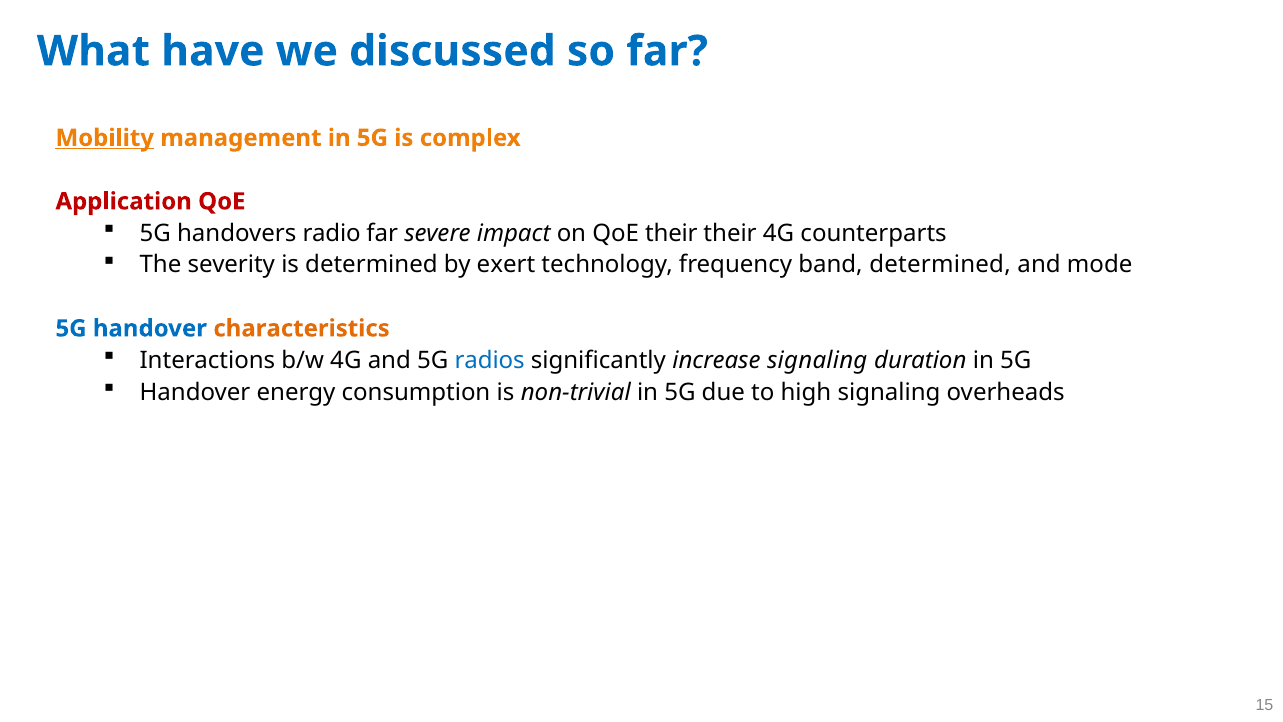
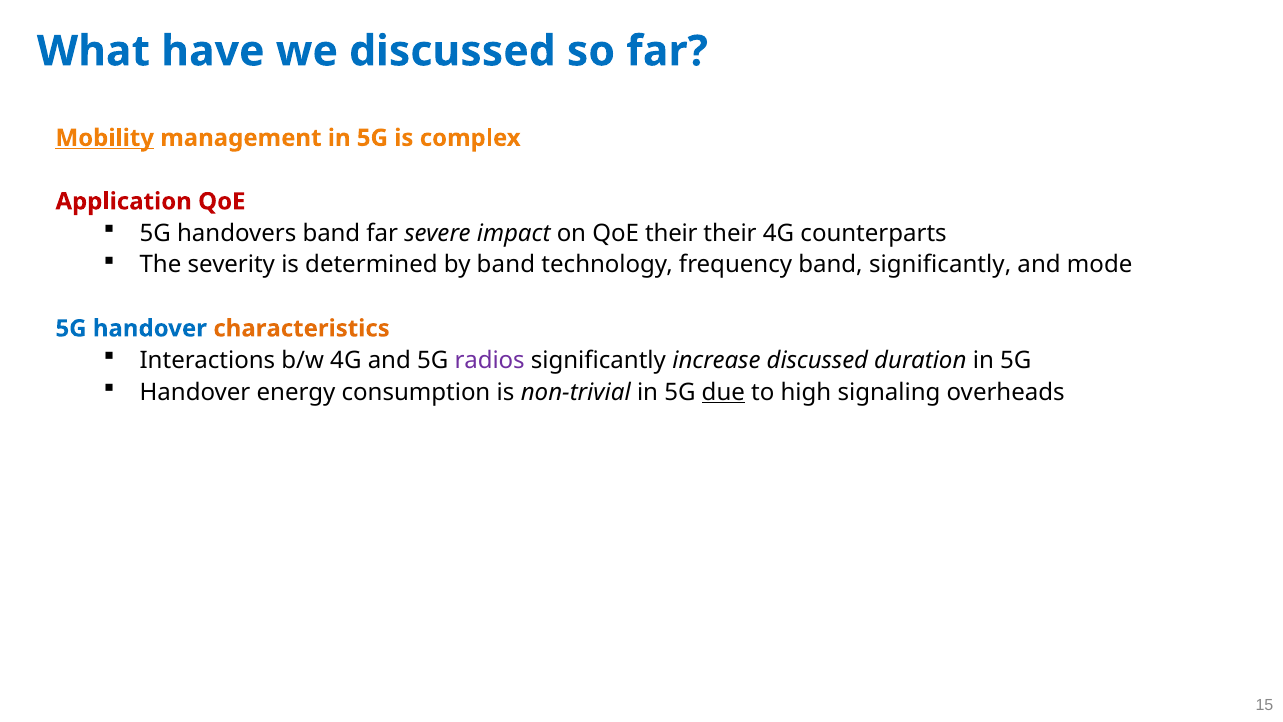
handovers radio: radio -> band (331, 233)
by exert: exert -> band (506, 265)
band determined: determined -> significantly (940, 265)
radios colour: blue -> purple (490, 360)
increase signaling: signaling -> discussed (817, 360)
due underline: none -> present (723, 392)
